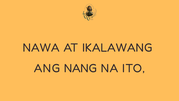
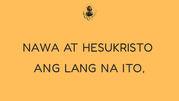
IKALAWANG: IKALAWANG -> HESUKRISTO (117, 47)
NANG: NANG -> LANG (80, 68)
